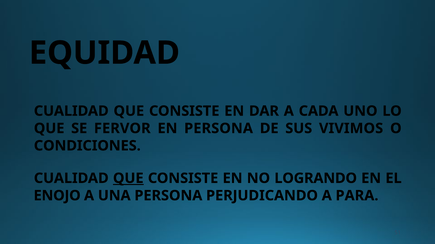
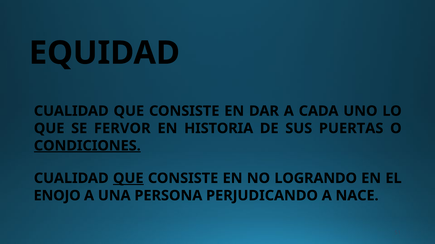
EN PERSONA: PERSONA -> HISTORIA (219, 129)
VIVIMOS: VIVIMOS -> PUERTAS (351, 129)
CONDICIONES underline: none -> present (87, 146)
PARA: PARA -> NACE (357, 196)
